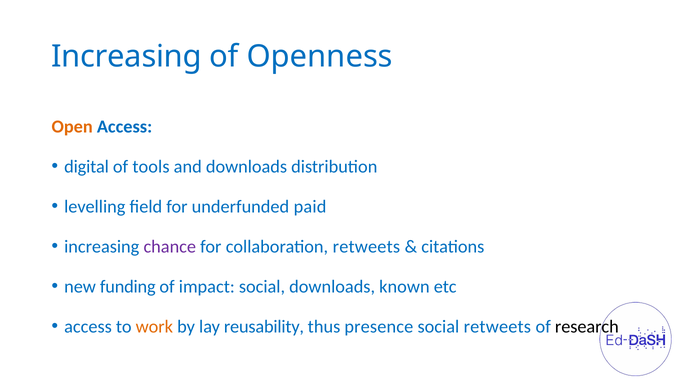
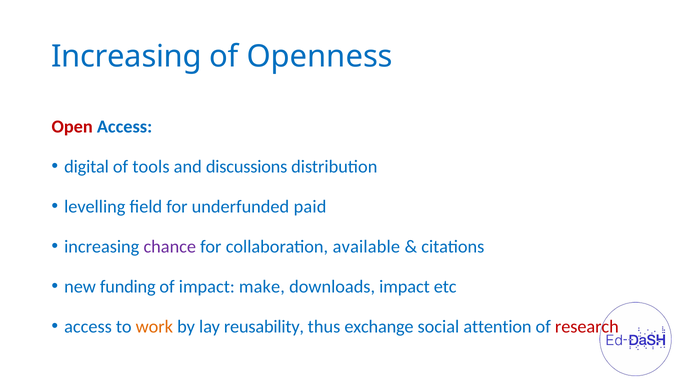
Open colour: orange -> red (72, 127)
and downloads: downloads -> discussions (247, 167)
collaboration retweets: retweets -> available (366, 247)
impact social: social -> make (262, 287)
downloads known: known -> impact (405, 287)
presence: presence -> exchange (379, 327)
social retweets: retweets -> attention (497, 327)
research colour: black -> red (587, 327)
